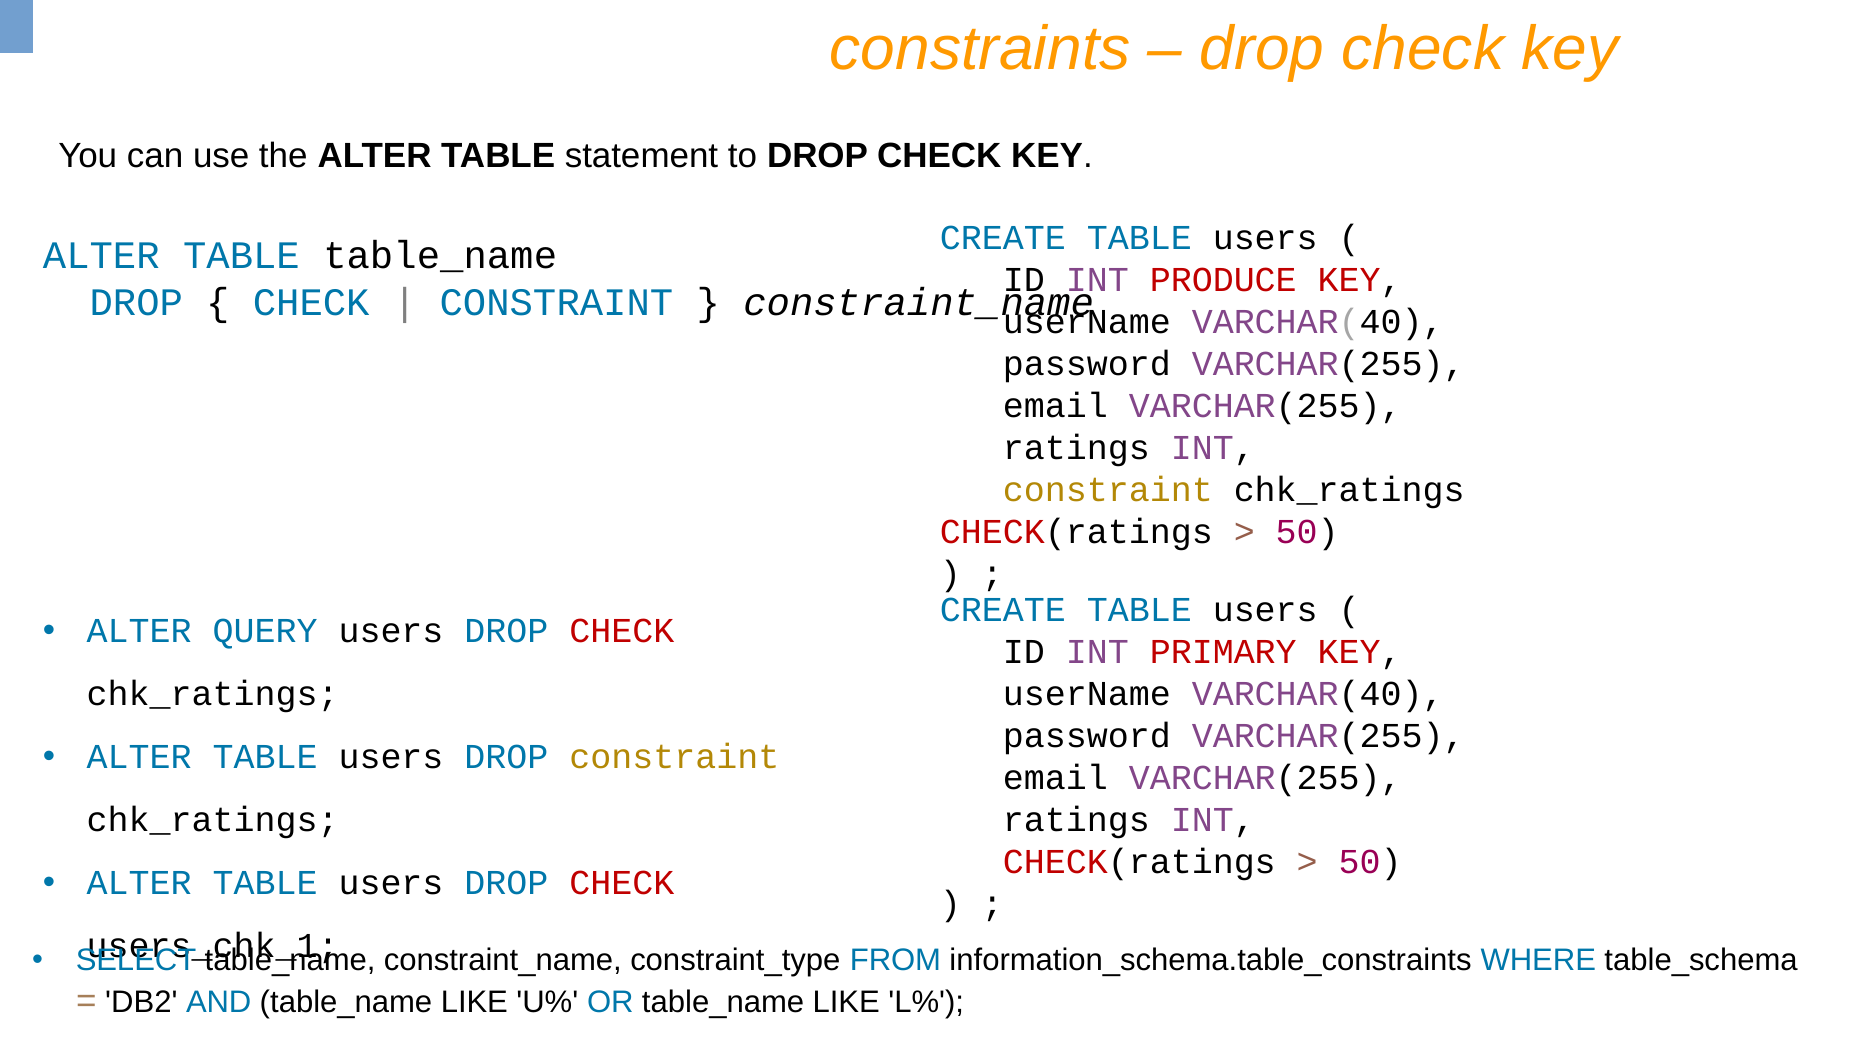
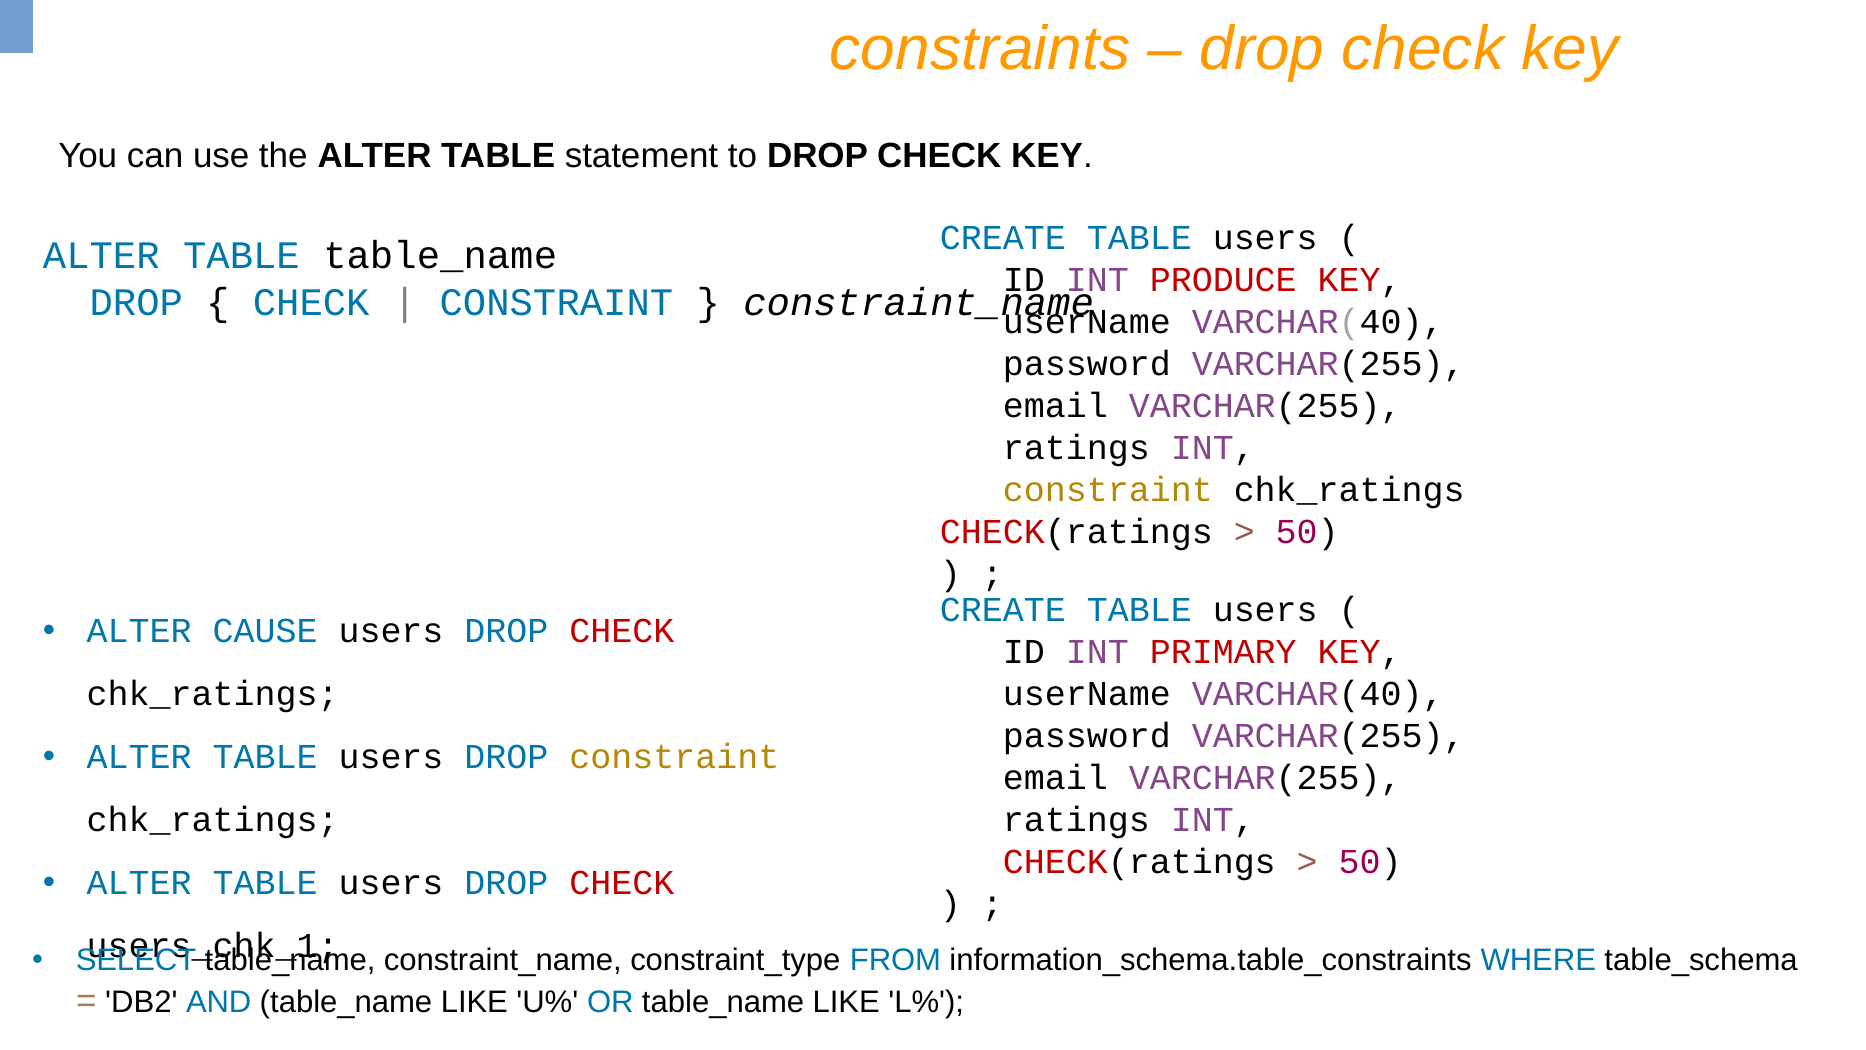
QUERY: QUERY -> CAUSE (265, 631)
